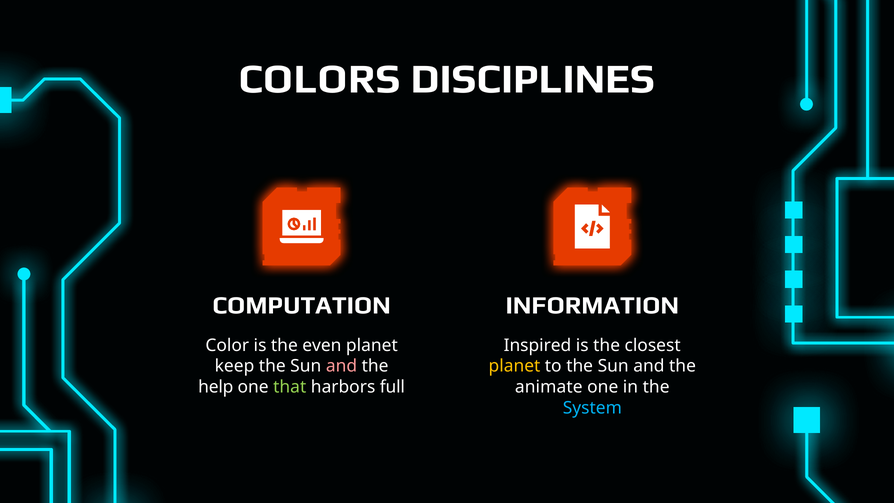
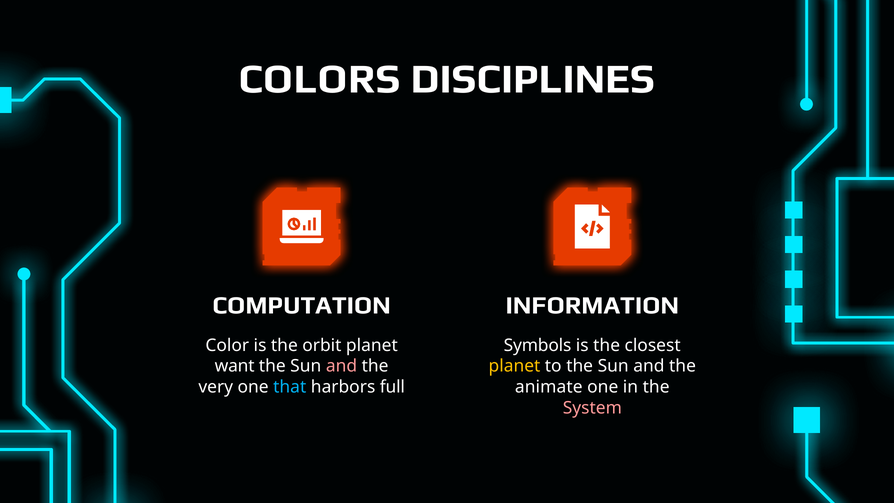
even: even -> orbit (322, 345)
Inspired: Inspired -> Symbols (538, 345)
keep: keep -> want (235, 366)
help: help -> very (216, 387)
that colour: light green -> light blue (290, 387)
System colour: light blue -> pink (592, 408)
